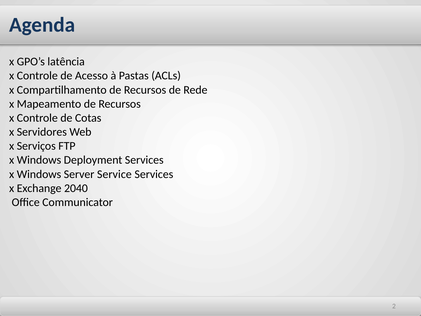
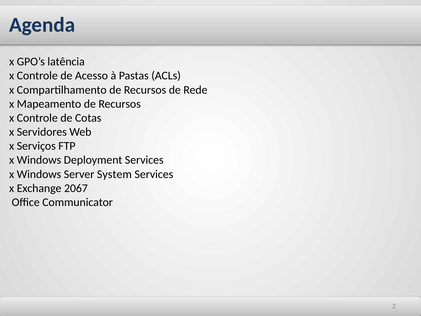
Service: Service -> System (114, 174)
2040: 2040 -> 2067 (76, 188)
